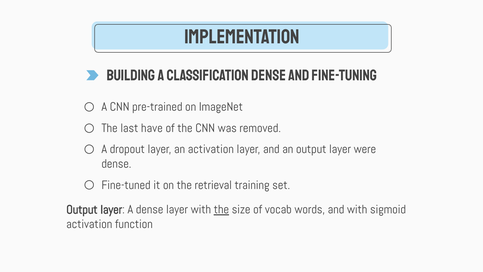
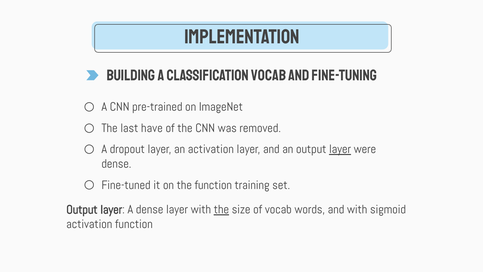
classification dense: dense -> vocab (269, 75)
layer underline: none -> present (340, 149)
the retrieval: retrieval -> function (213, 185)
